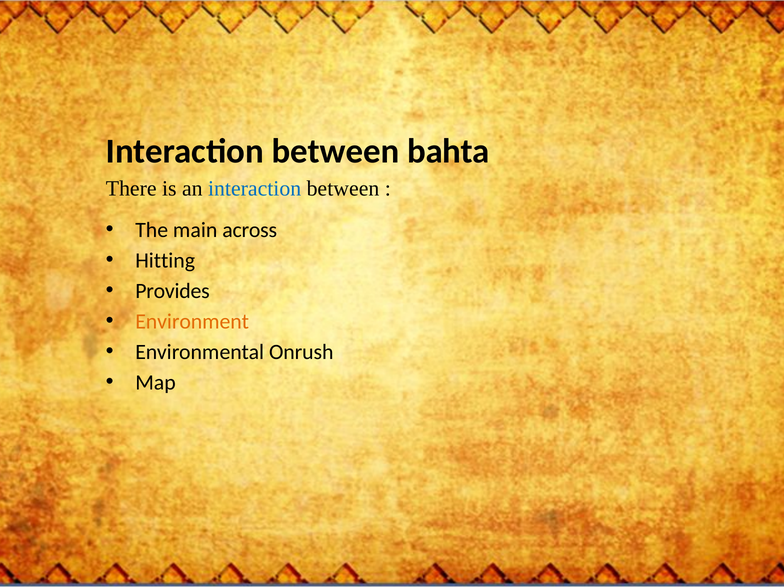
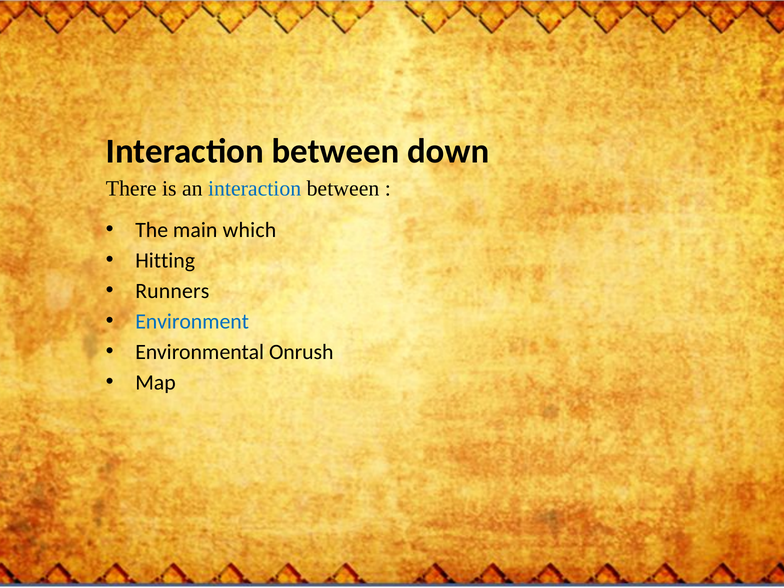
bahta: bahta -> down (448, 151)
across: across -> which (249, 230)
Provides: Provides -> Runners (172, 291)
Environment colour: orange -> blue (192, 321)
